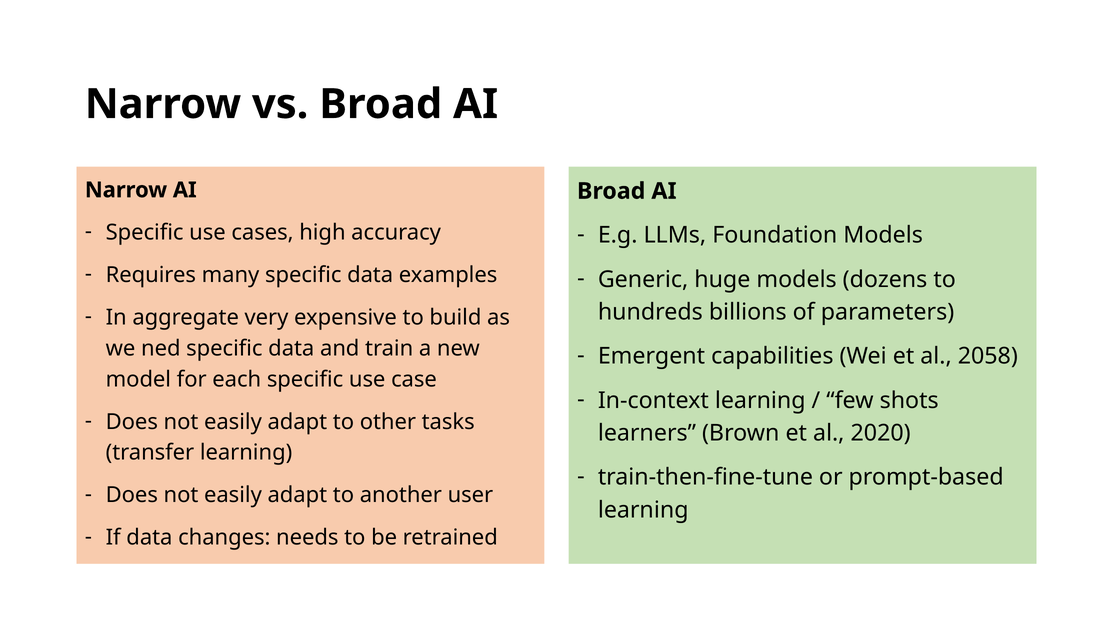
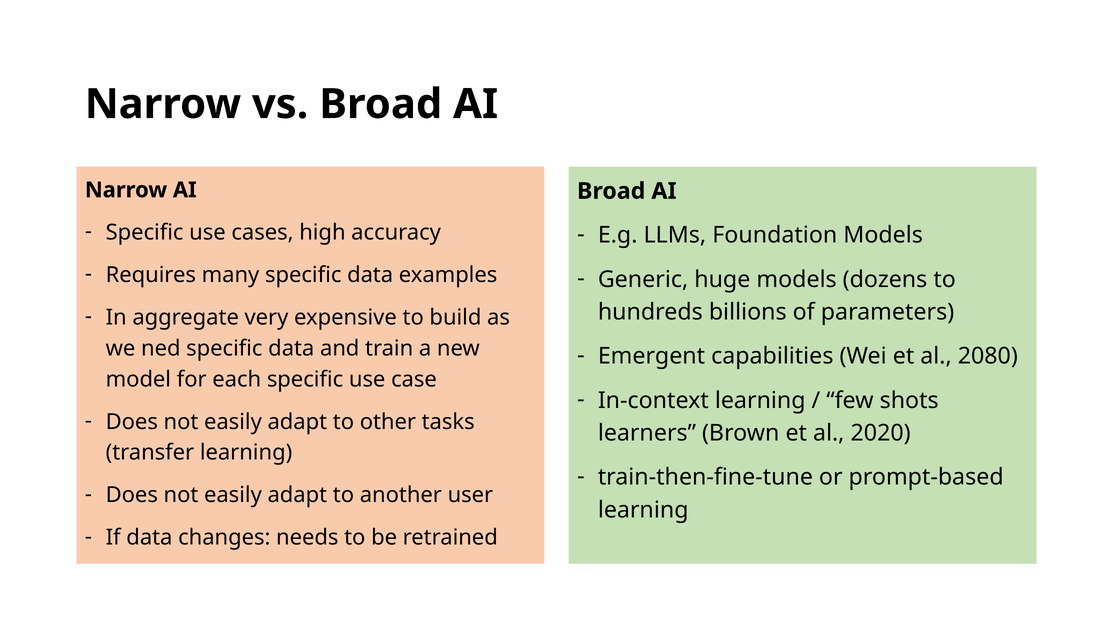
2058: 2058 -> 2080 (988, 356)
